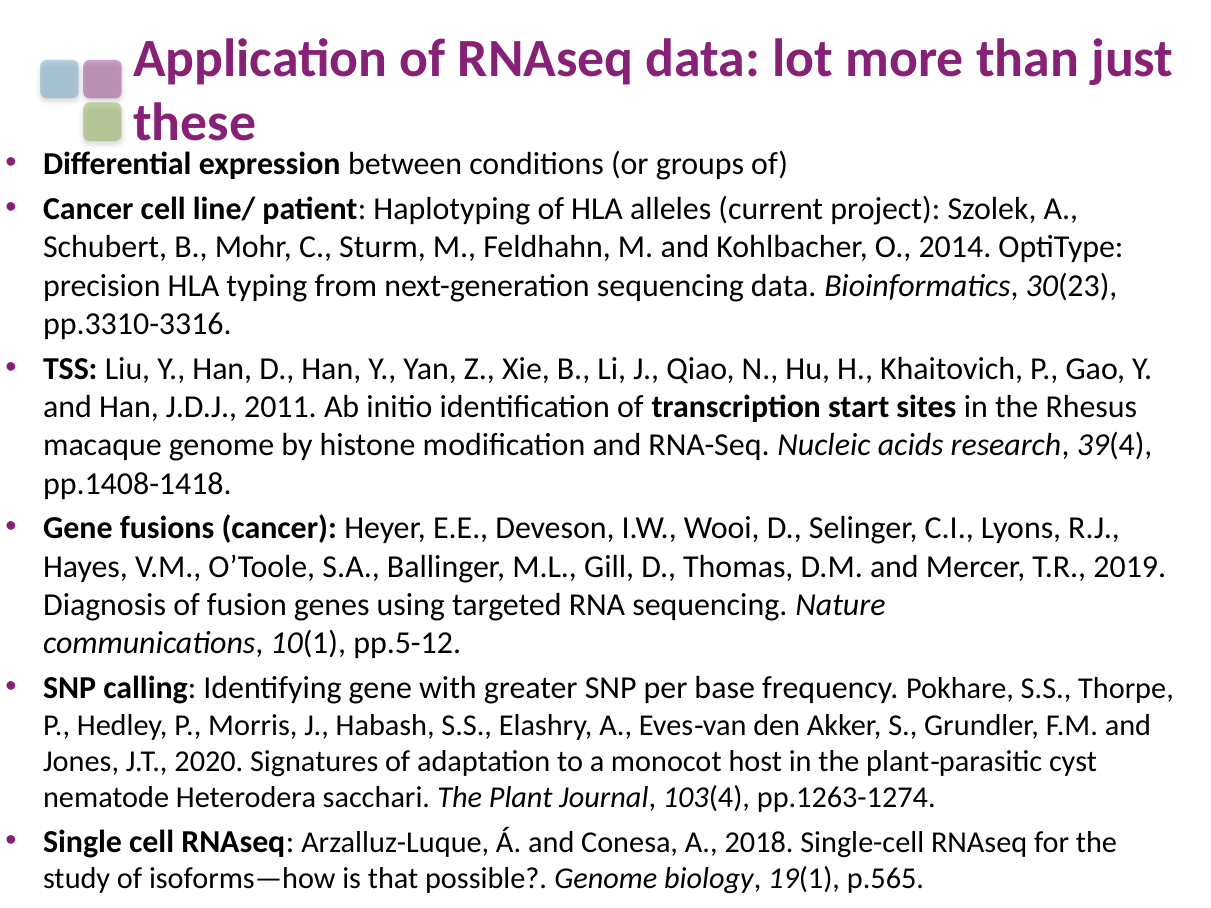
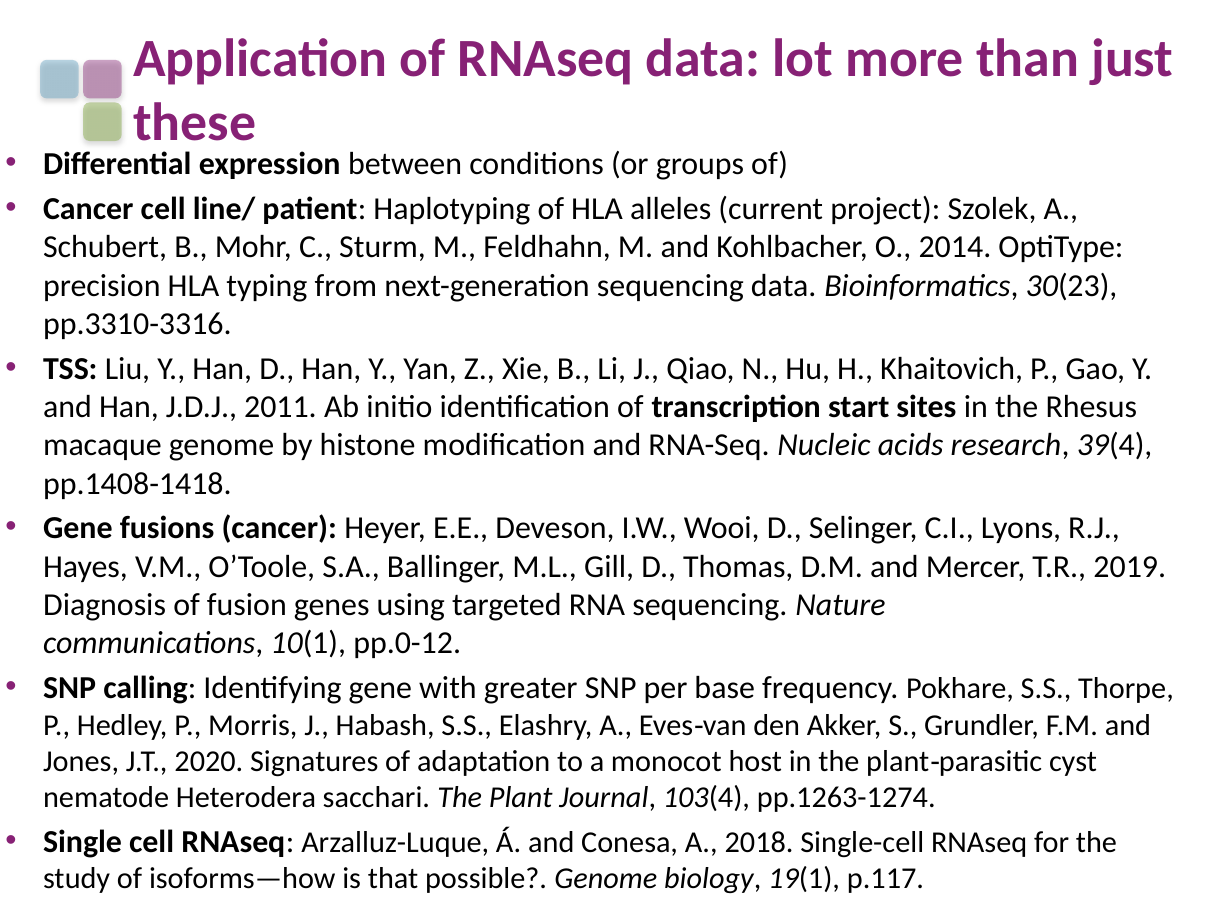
pp.5-12: pp.5-12 -> pp.0-12 (407, 643)
p.565: p.565 -> p.117 (885, 879)
